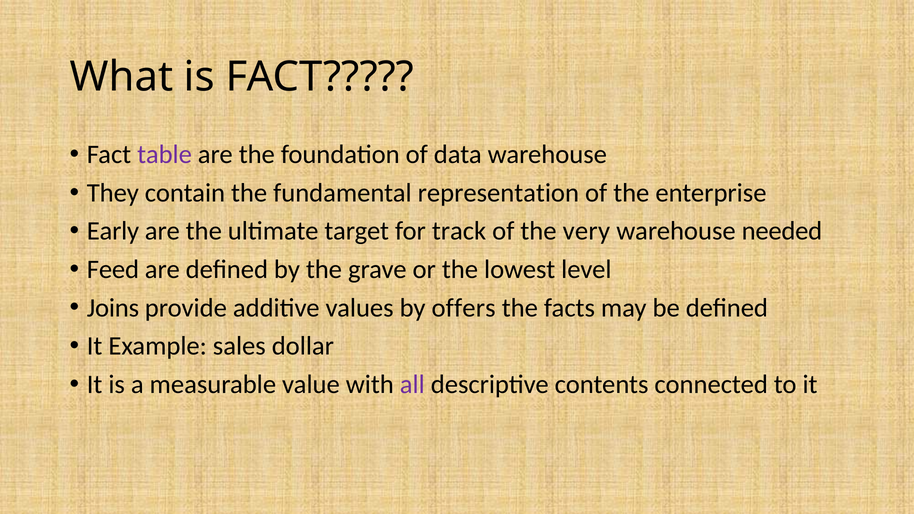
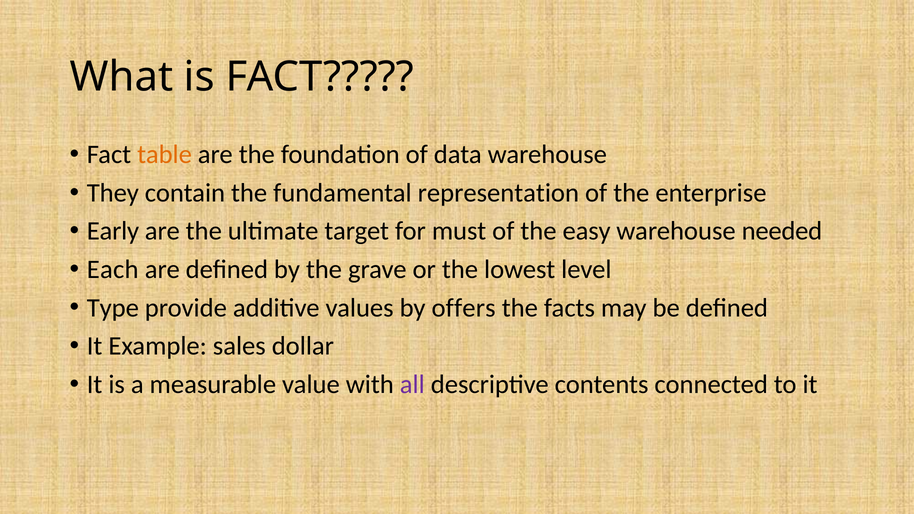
table colour: purple -> orange (165, 155)
track: track -> must (459, 231)
very: very -> easy (587, 231)
Feed: Feed -> Each (113, 270)
Joins: Joins -> Type (113, 308)
